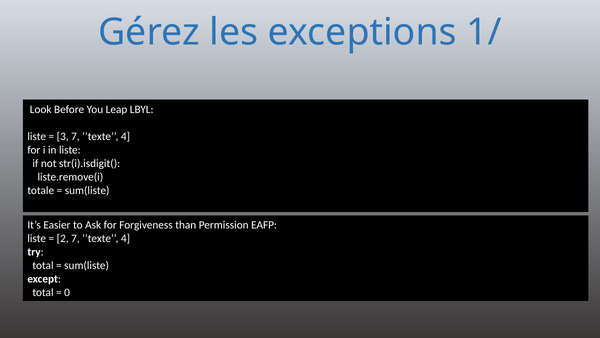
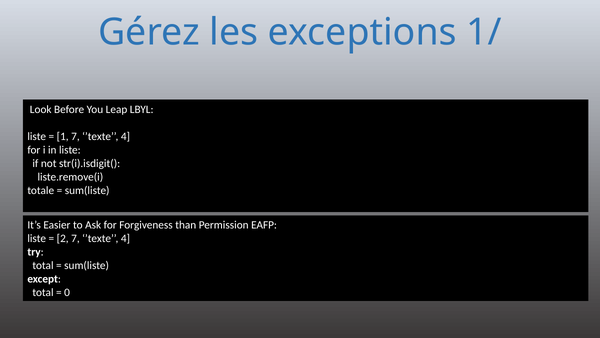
3: 3 -> 1 (63, 136)
